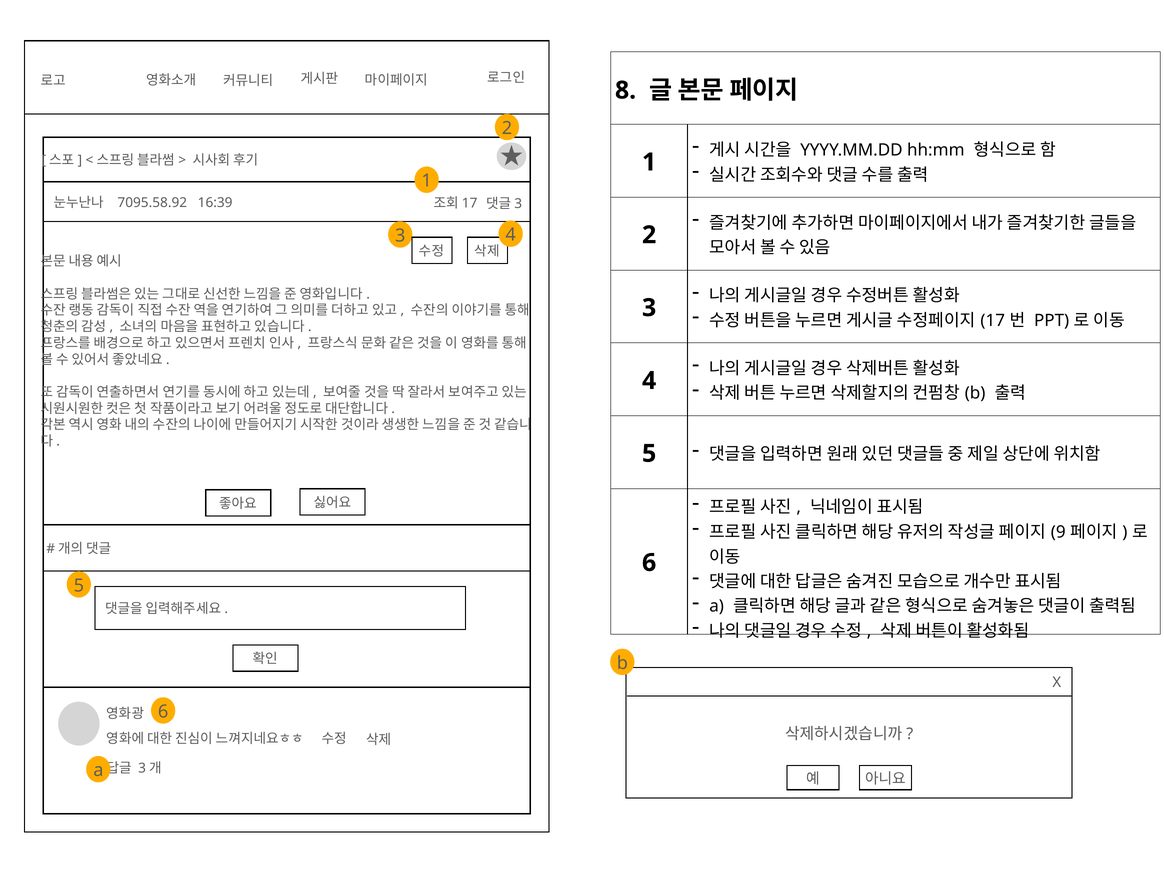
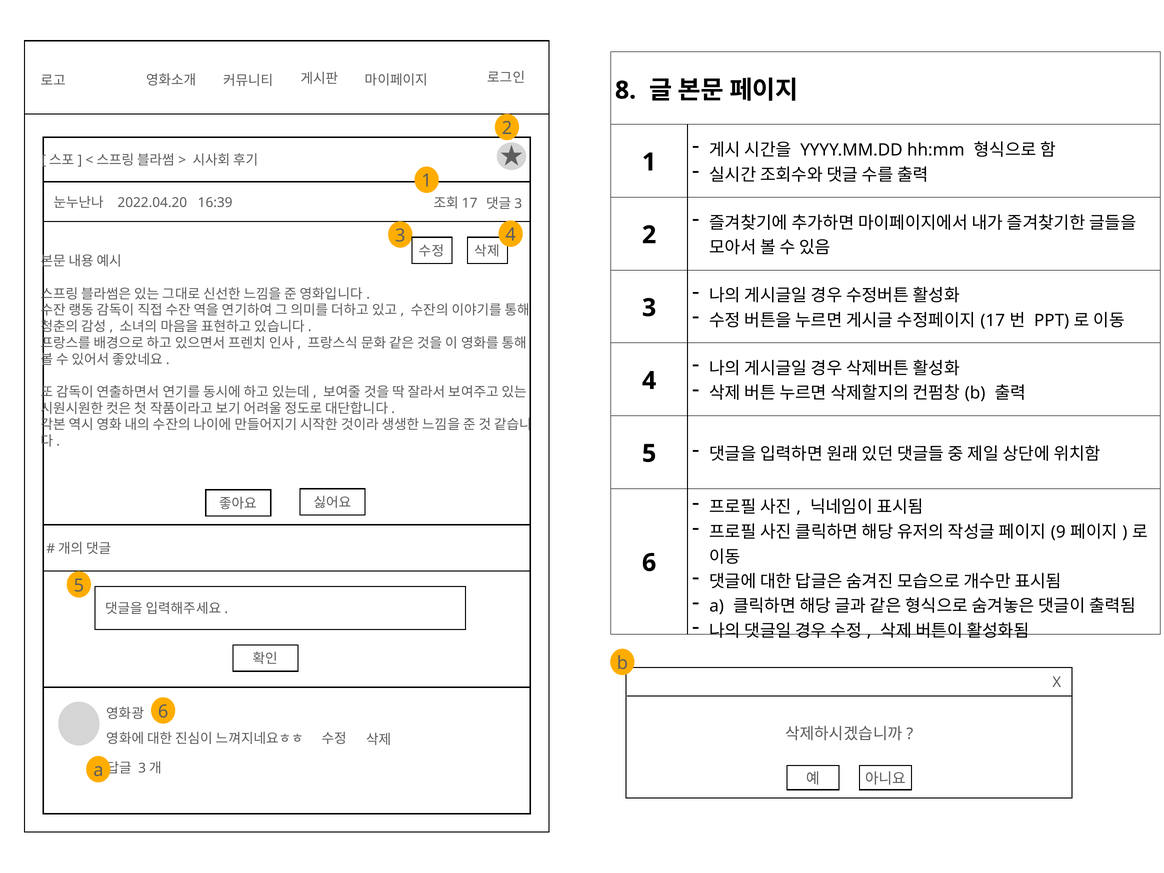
7095.58.92: 7095.58.92 -> 2022.04.20 (152, 203)
